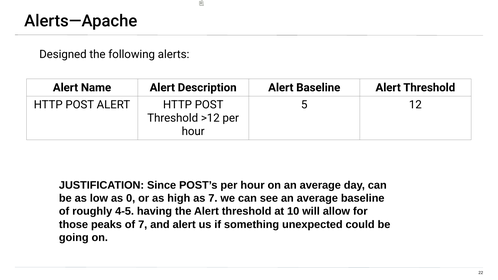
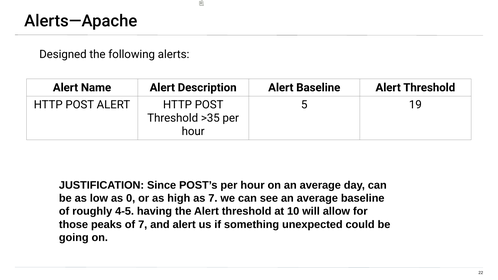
12: 12 -> 19 (415, 105)
>12: >12 -> >35 (210, 118)
